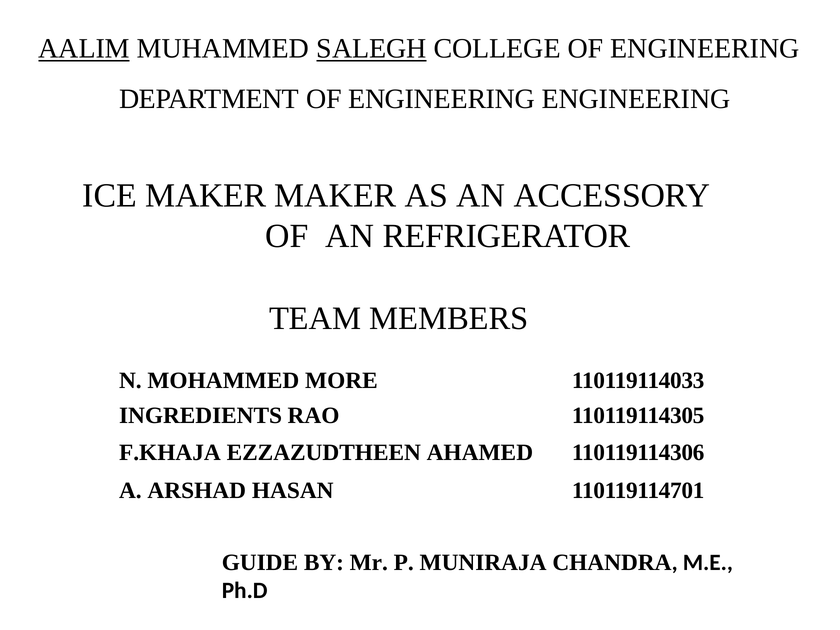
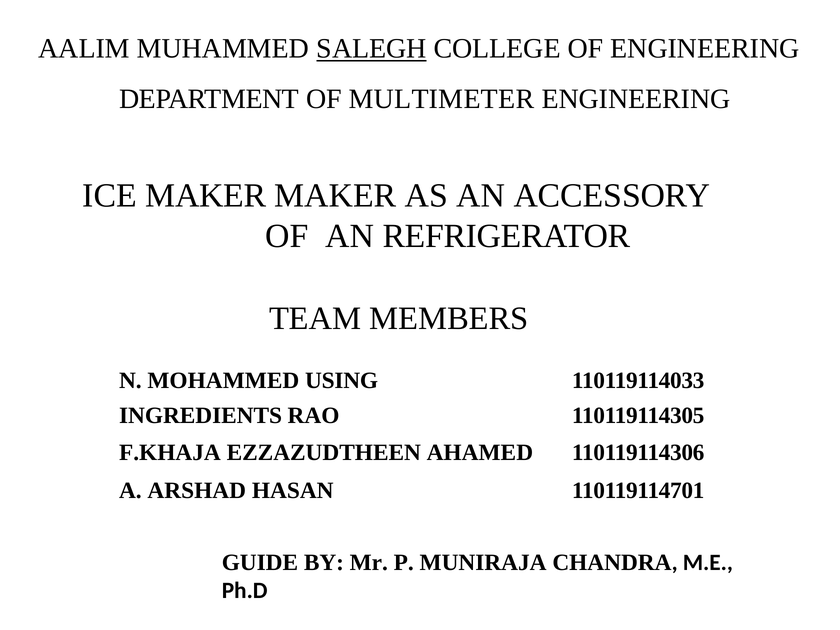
AALIM underline: present -> none (84, 49)
DEPARTMENT OF ENGINEERING: ENGINEERING -> MULTIMETER (441, 99)
MORE: MORE -> USING (342, 381)
